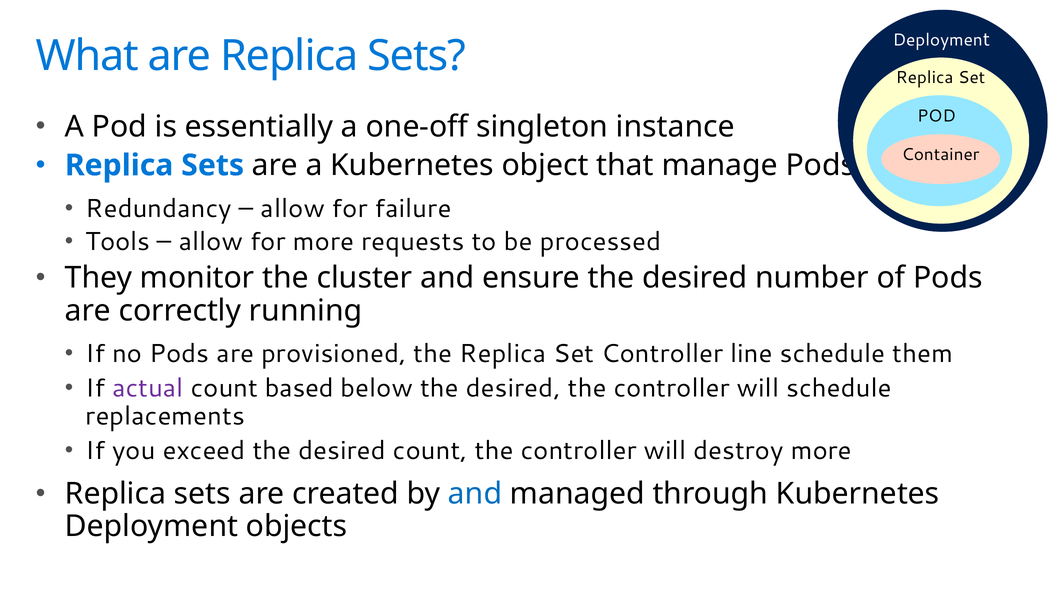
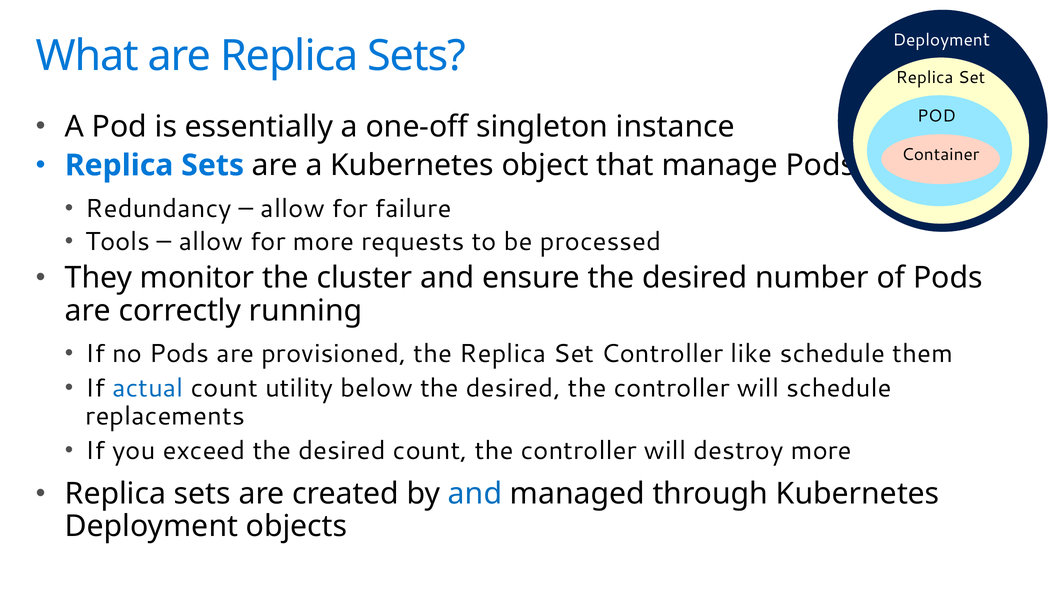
line: line -> like (751, 354)
actual colour: purple -> blue (148, 389)
based: based -> utility (299, 389)
